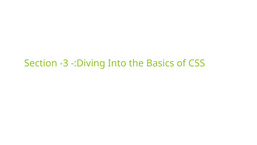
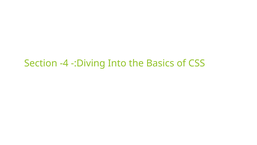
-3: -3 -> -4 (64, 63)
